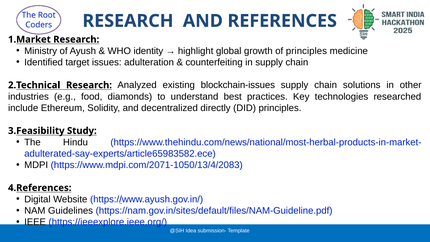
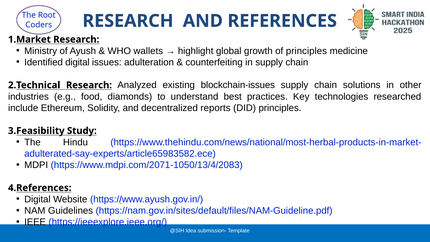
identity: identity -> wallets (148, 51)
Identified target: target -> digital (77, 62)
directly: directly -> reports (215, 108)
